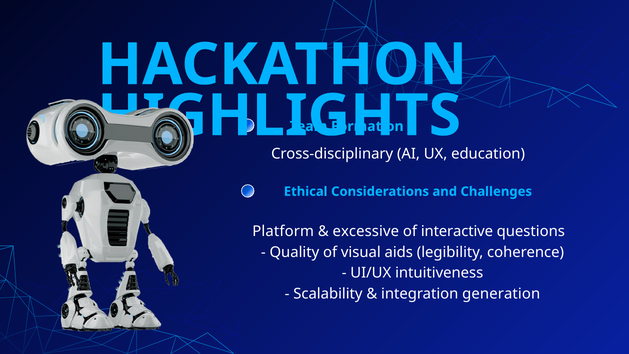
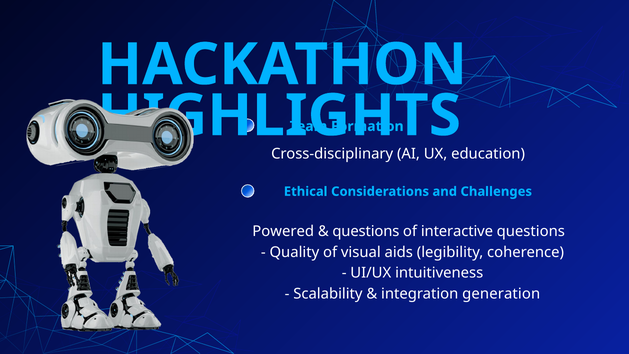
Platform: Platform -> Powered (283, 231)
excessive: excessive -> questions (366, 231)
